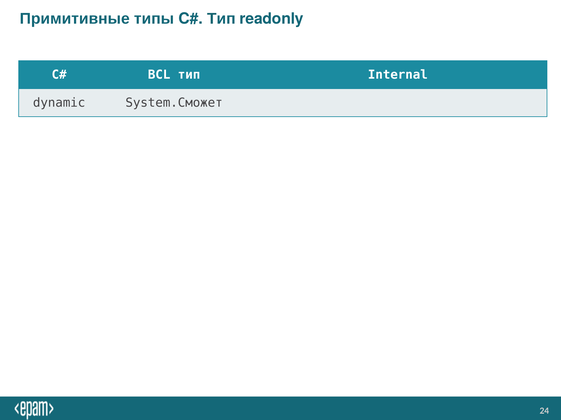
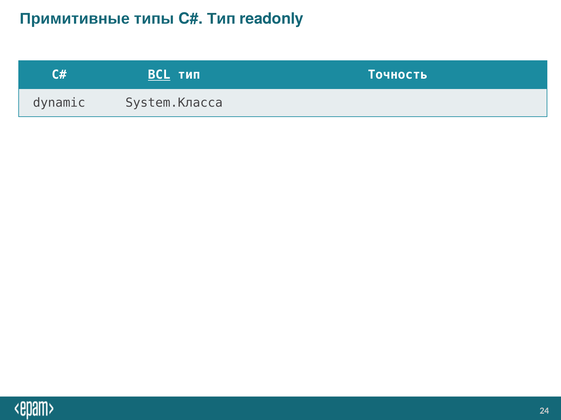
BCL underline: none -> present (159, 75)
Internal: Internal -> Точность (398, 75)
System.Сможет: System.Сможет -> System.Класса (174, 103)
